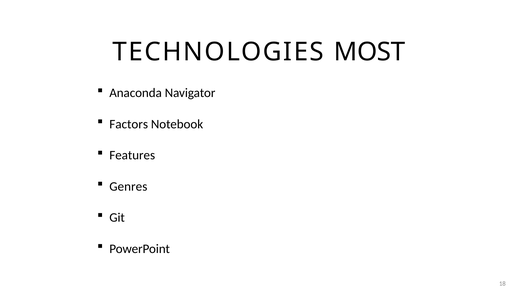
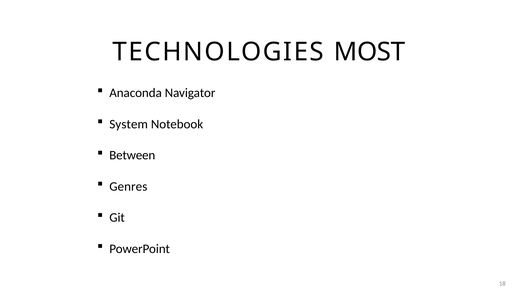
Factors: Factors -> System (129, 124)
Features: Features -> Between (132, 155)
